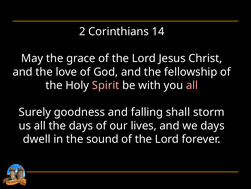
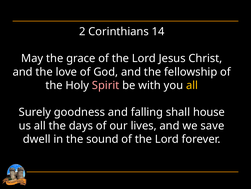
all colour: pink -> yellow (192, 85)
storm: storm -> house (209, 112)
we days: days -> save (212, 125)
